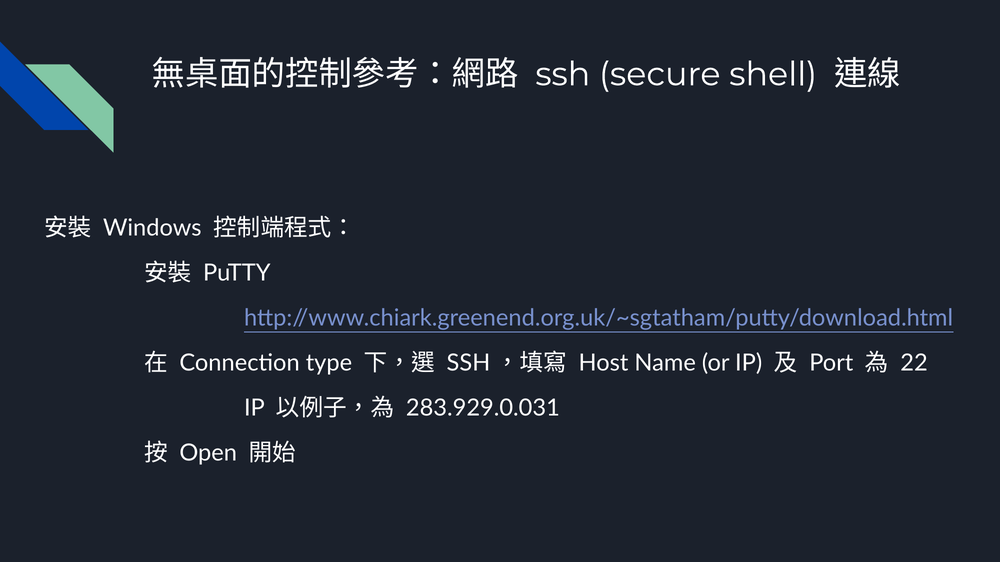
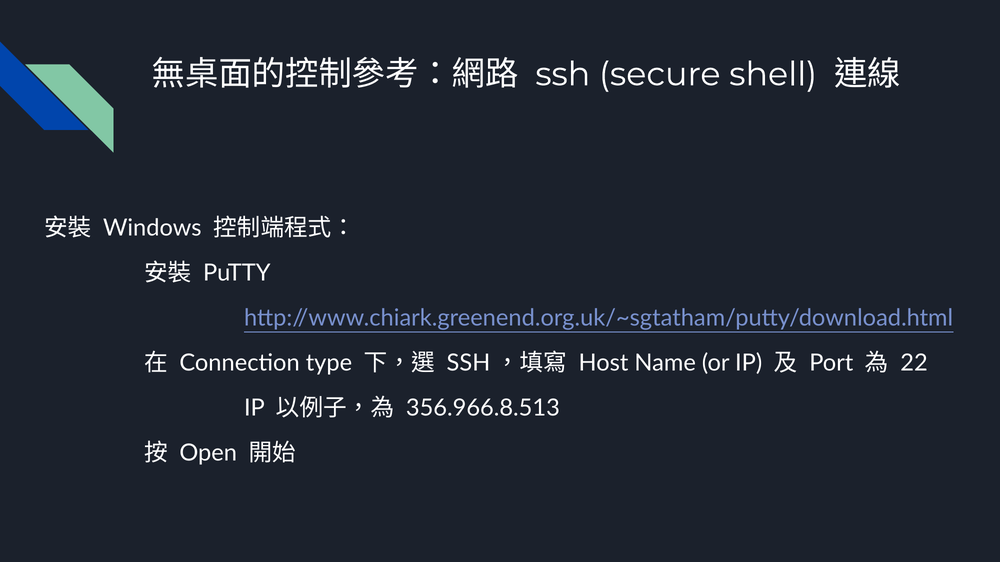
283.929.0.031: 283.929.0.031 -> 356.966.8.513 (483, 408)
